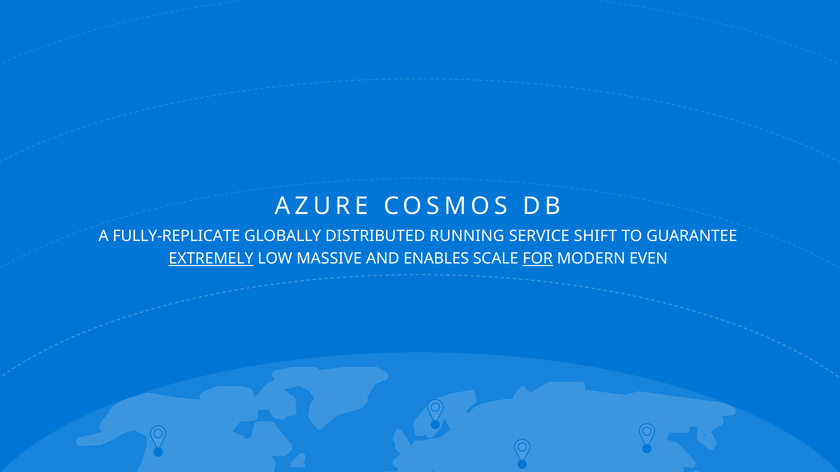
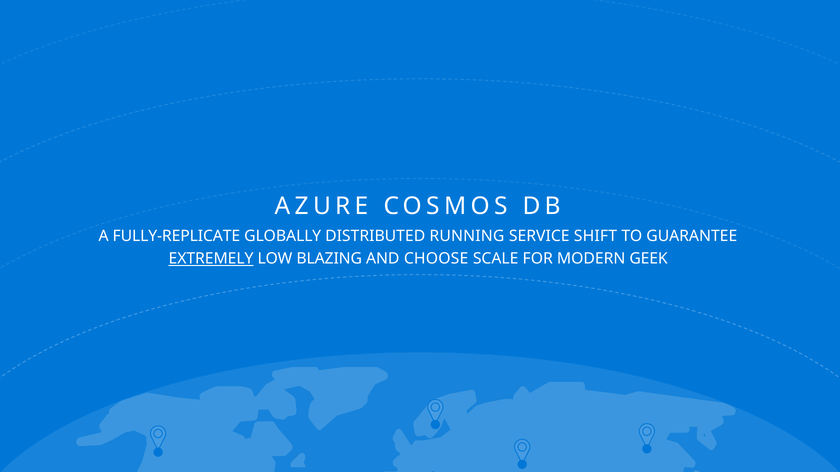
MASSIVE: MASSIVE -> BLAZING (329, 259)
ENABLES: ENABLES -> CHOOSE (436, 259)
FOR underline: present -> none (538, 259)
EVEN: EVEN -> GEEK (649, 259)
